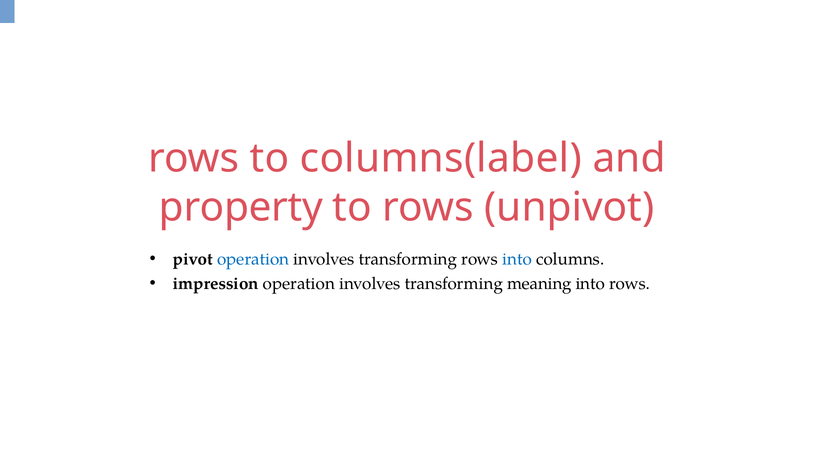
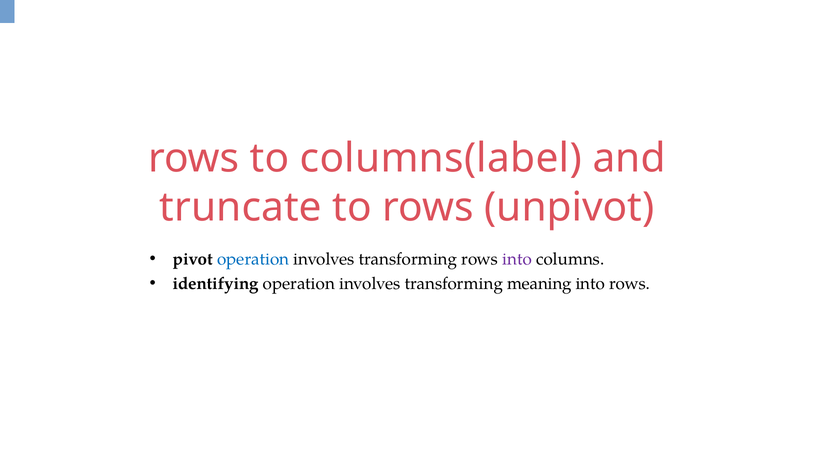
property: property -> truncate (241, 207)
into colour: blue -> purple (517, 259)
impression: impression -> identifying (216, 284)
